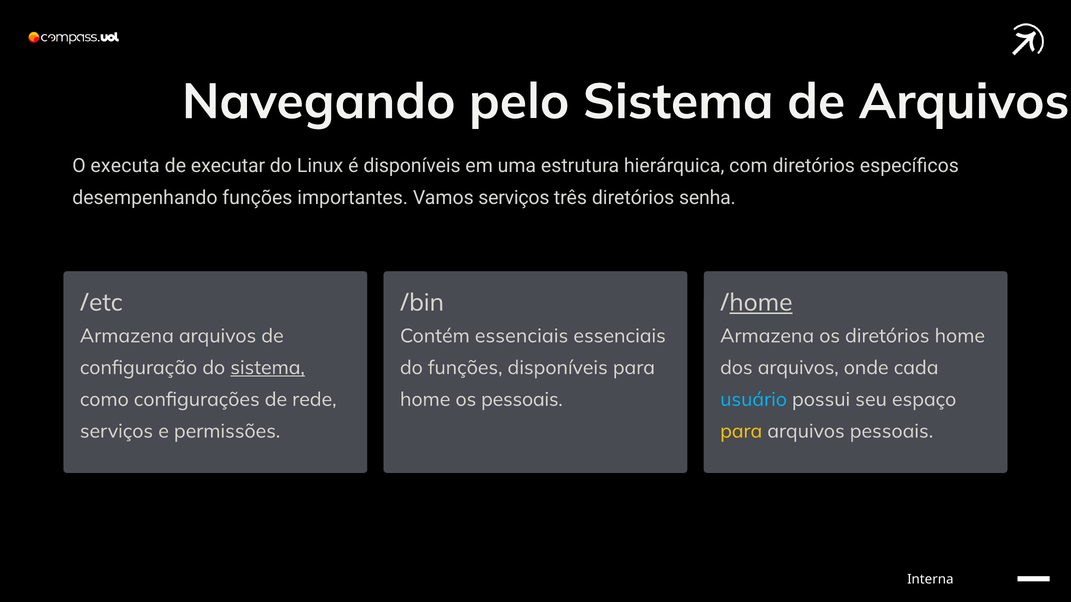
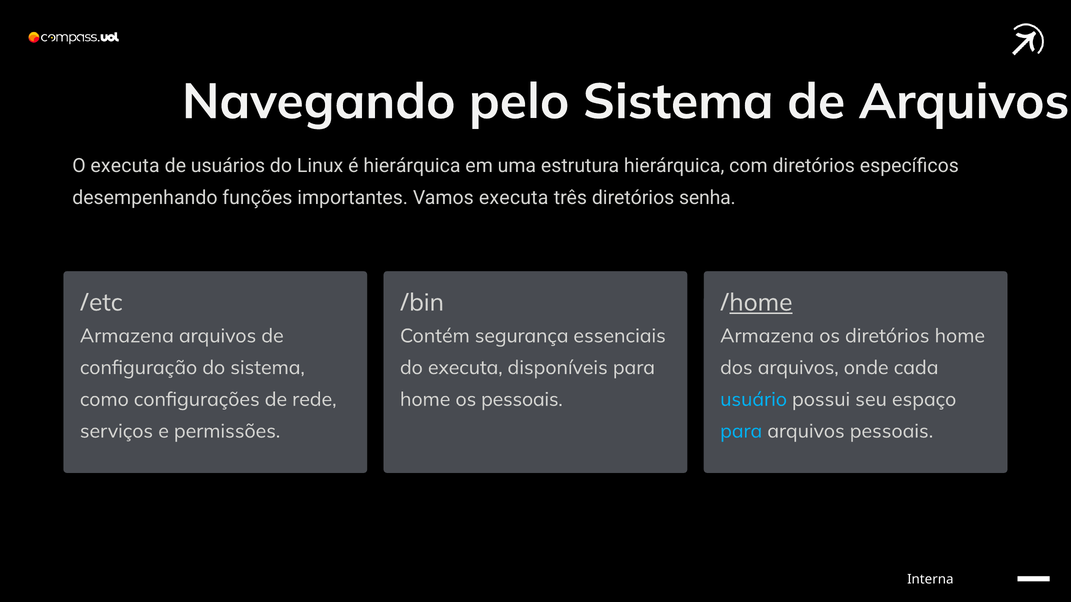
executar: executar -> usuários (228, 166)
é disponíveis: disponíveis -> hierárquica (412, 166)
Vamos serviços: serviços -> executa (514, 198)
Contém essenciais: essenciais -> segurança (522, 336)
sistema underline: present -> none (268, 368)
do funções: funções -> executa (465, 368)
para colour: yellow -> light blue (741, 431)
